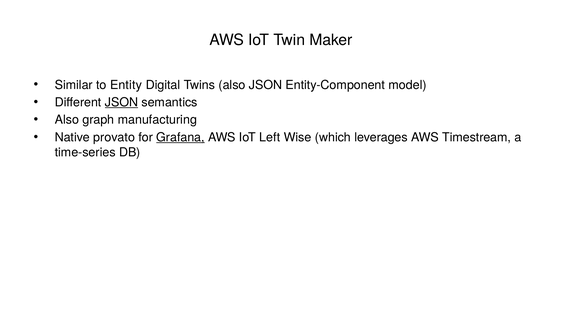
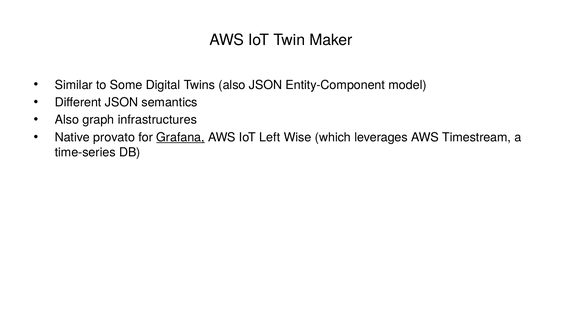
Entity: Entity -> Some (126, 85)
JSON underline: present -> none (121, 102)
manufacturing: manufacturing -> infrastructures (157, 120)
